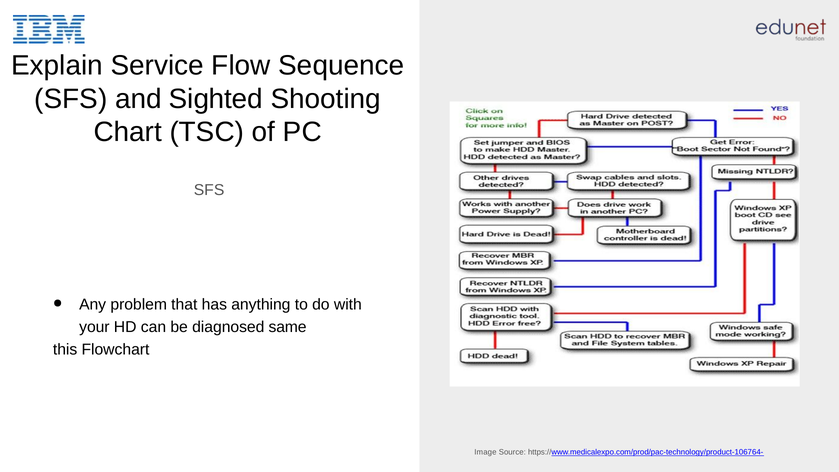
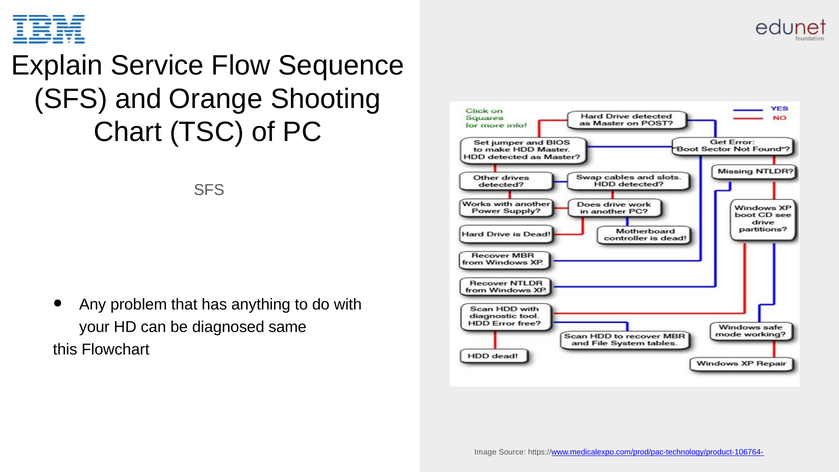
Sighted: Sighted -> Orange (216, 99)
